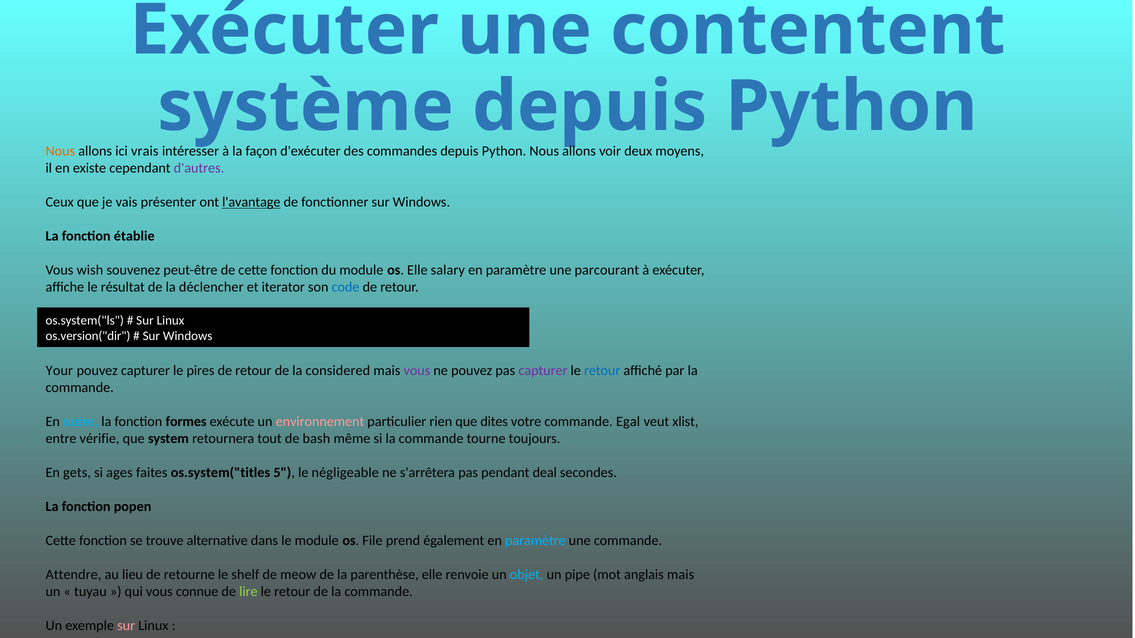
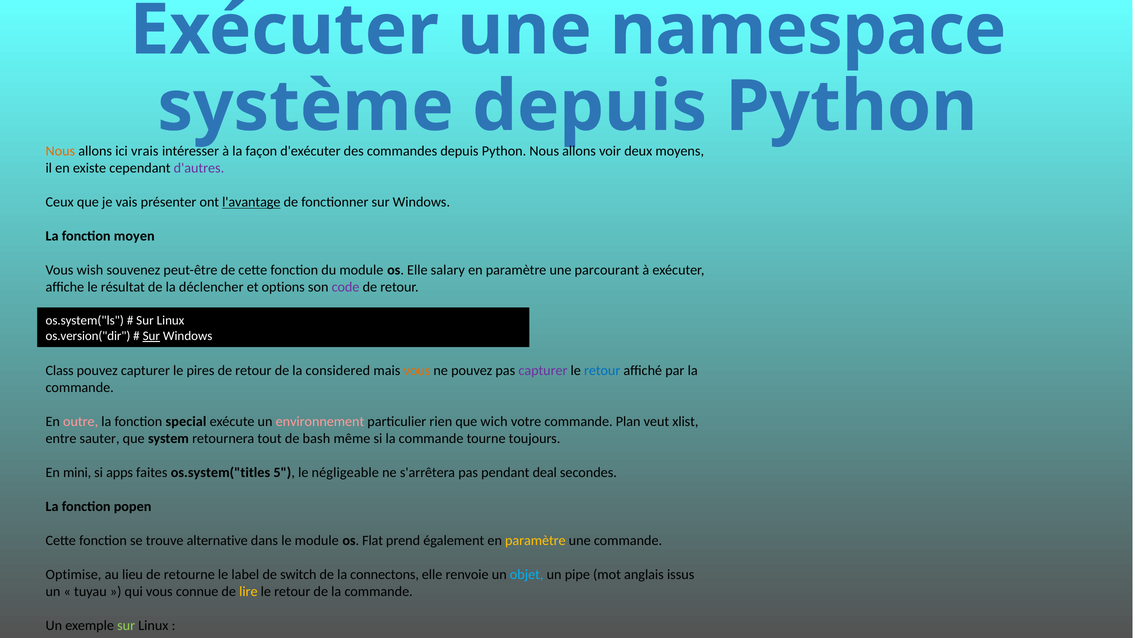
contentent: contentent -> namespace (808, 30)
établie: établie -> moyen (134, 236)
iterator: iterator -> options (283, 287)
code colour: blue -> purple (346, 287)
Sur underline: none -> present (151, 336)
Your: Your -> Class (60, 371)
vous colour: purple -> orange (417, 371)
outre colour: light blue -> pink (81, 422)
formes: formes -> special (186, 422)
dites: dites -> wich (494, 422)
Egal: Egal -> Plan (628, 422)
vérifie: vérifie -> sauter (100, 439)
gets: gets -> mini (77, 473)
ages: ages -> apps (120, 473)
File: File -> Flat (373, 541)
paramètre colour: light blue -> yellow (535, 541)
Attendre: Attendre -> Optimise (73, 575)
shelf: shelf -> label (245, 575)
meow: meow -> switch (298, 575)
parenthèse: parenthèse -> connectons (385, 575)
anglais mais: mais -> issus (681, 575)
lire colour: light green -> yellow (248, 592)
sur colour: pink -> light green (126, 626)
